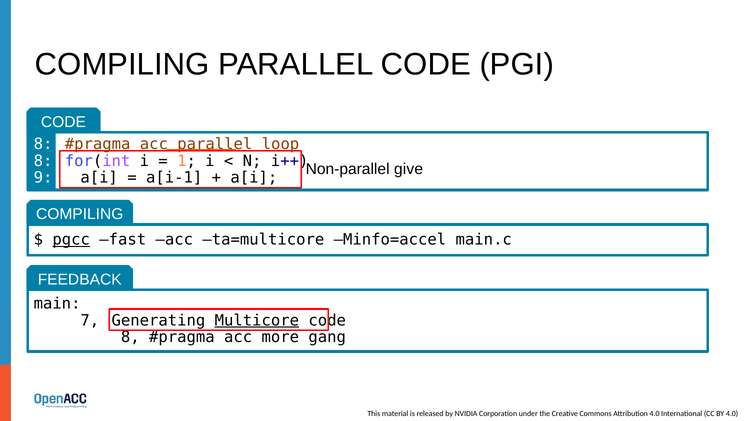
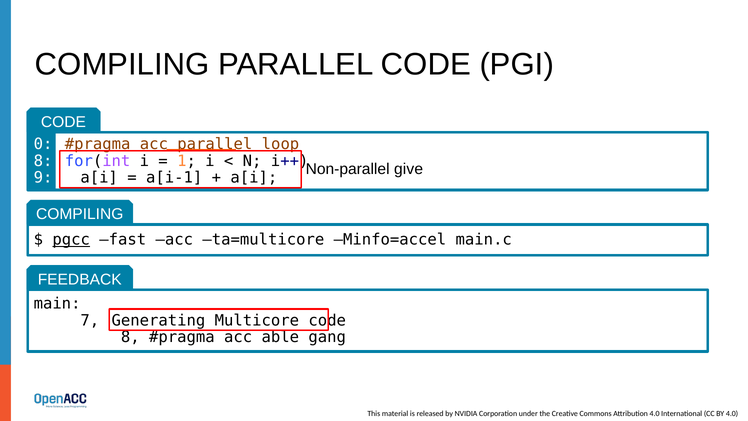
8: 8 -> 0 (43, 144)
Multicore underline: present -> none (257, 320)
more: more -> able (280, 337)
